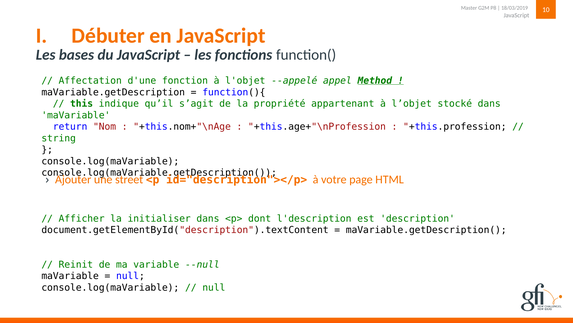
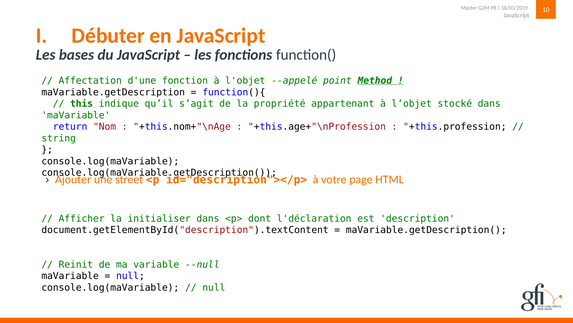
appel: appel -> point (337, 81)
l'description: l'description -> l'déclaration (314, 218)
